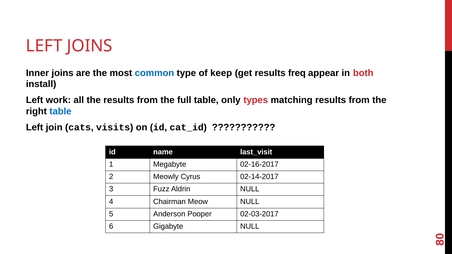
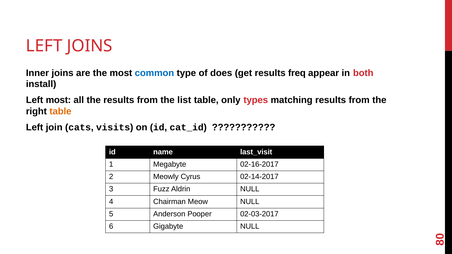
keep: keep -> does (221, 73)
Left work: work -> most (58, 100)
full: full -> list (184, 100)
table colour: blue -> orange (60, 112)
